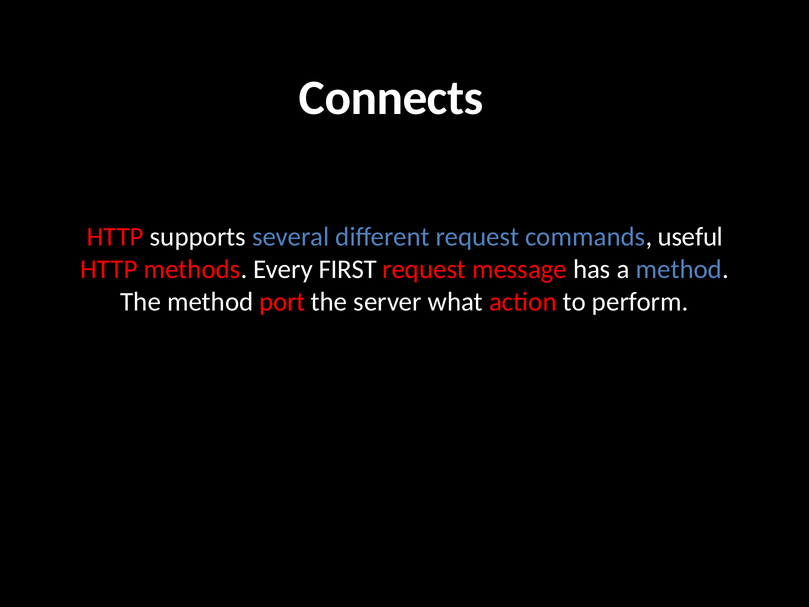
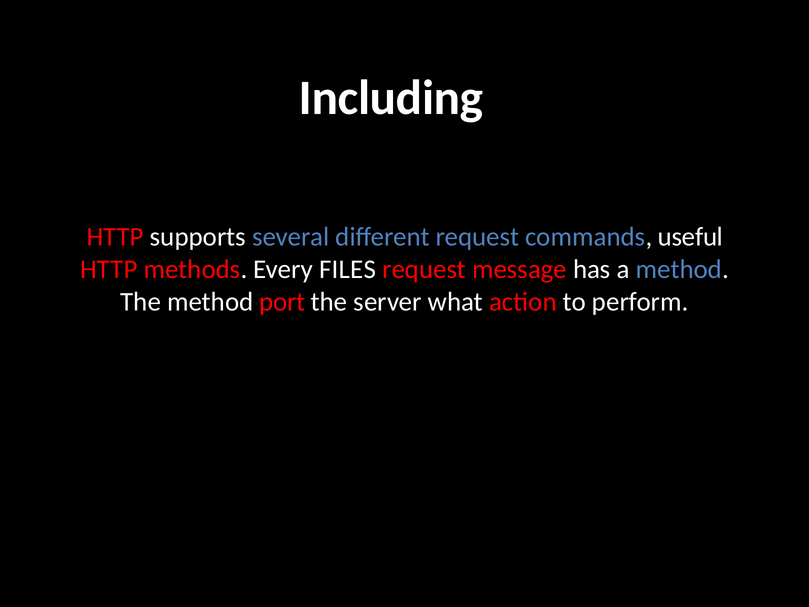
Connects: Connects -> Including (391, 98)
FIRST: FIRST -> FILES (348, 269)
